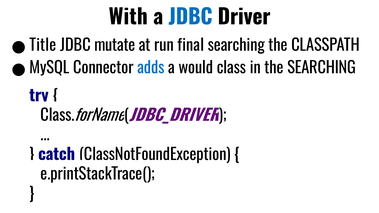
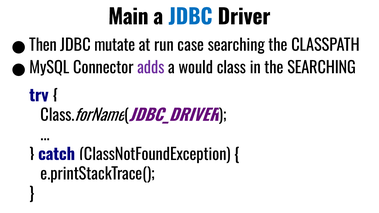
With: With -> Main (128, 17)
Title: Title -> Then (43, 45)
final: final -> case (191, 45)
adds colour: blue -> purple (151, 68)
